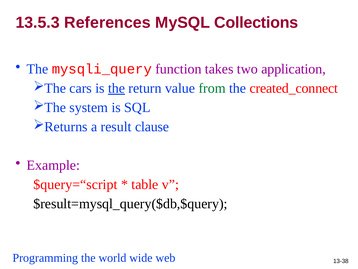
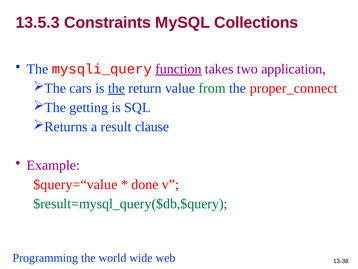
References: References -> Constraints (108, 23)
function underline: none -> present (178, 69)
created_connect: created_connect -> proper_connect (294, 88)
system: system -> getting (89, 107)
$query=“script: $query=“script -> $query=“value (75, 184)
table: table -> done (145, 184)
$result=mysql_query($db,$query colour: black -> green (130, 203)
